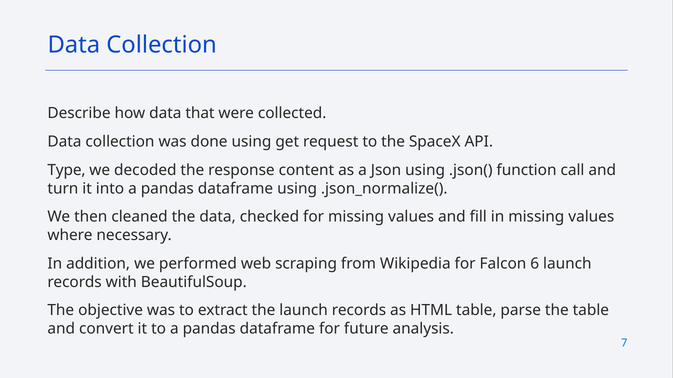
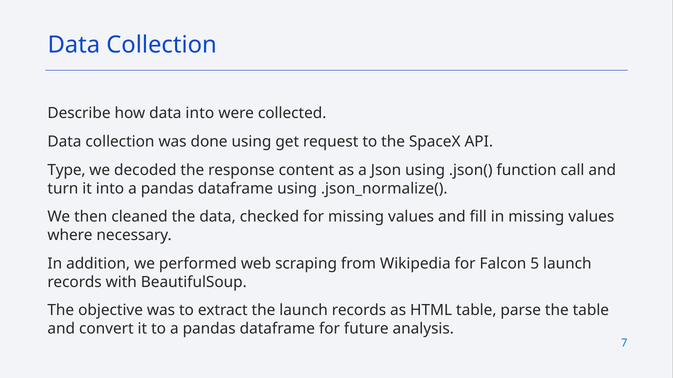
data that: that -> into (200, 114)
6: 6 -> 5 (535, 264)
